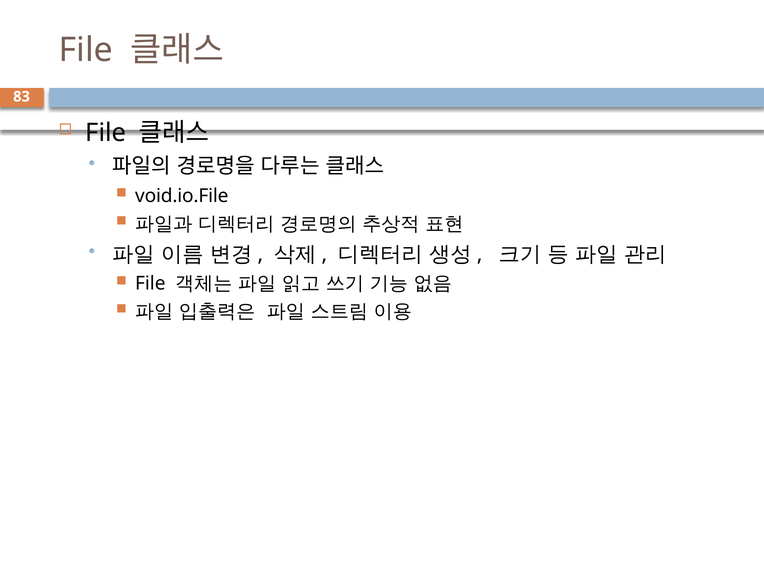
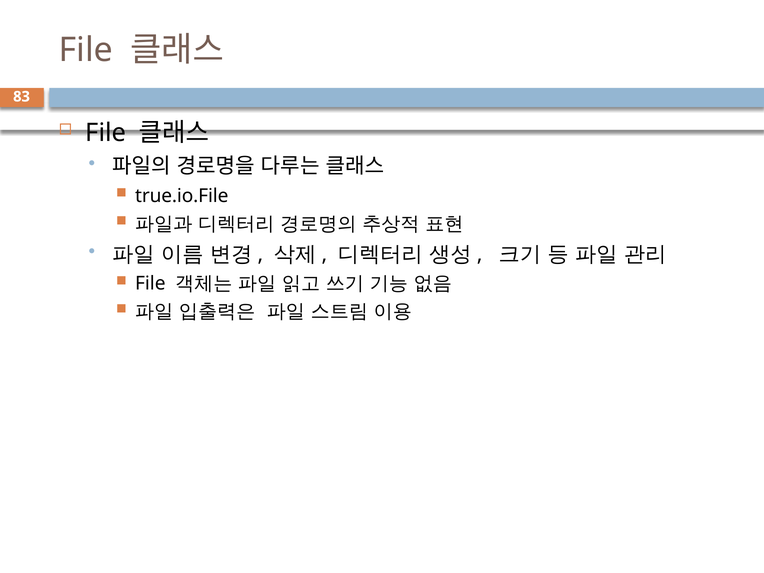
void.io.File: void.io.File -> true.io.File (182, 196)
